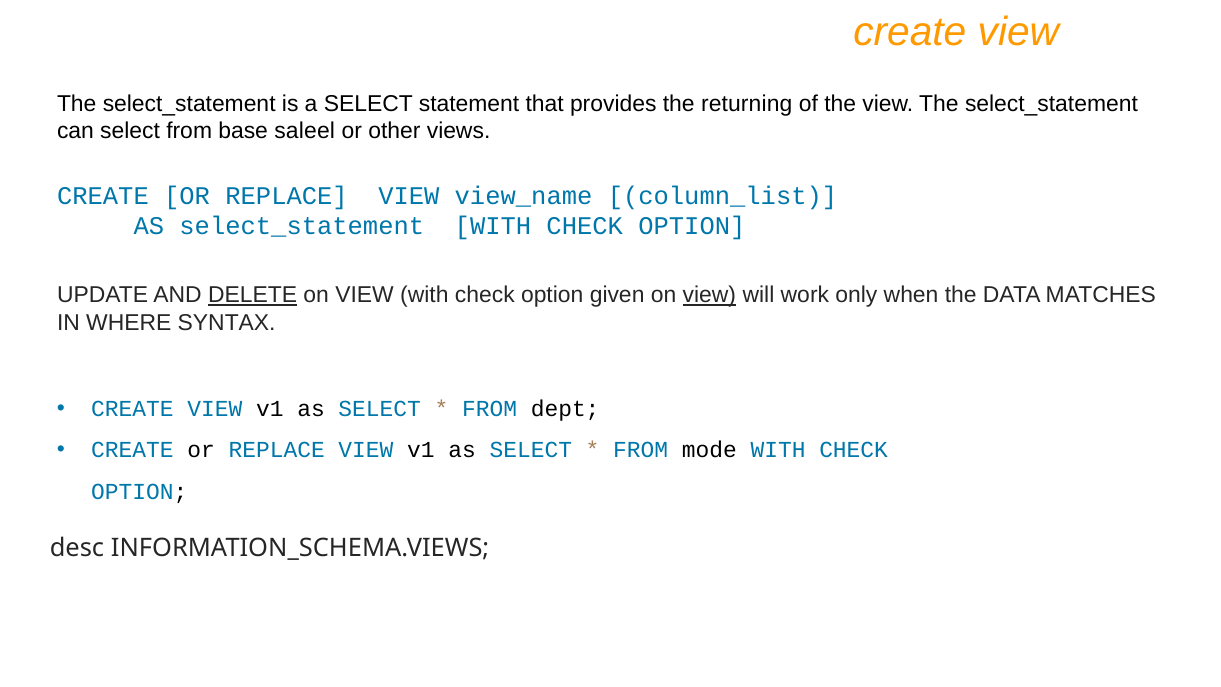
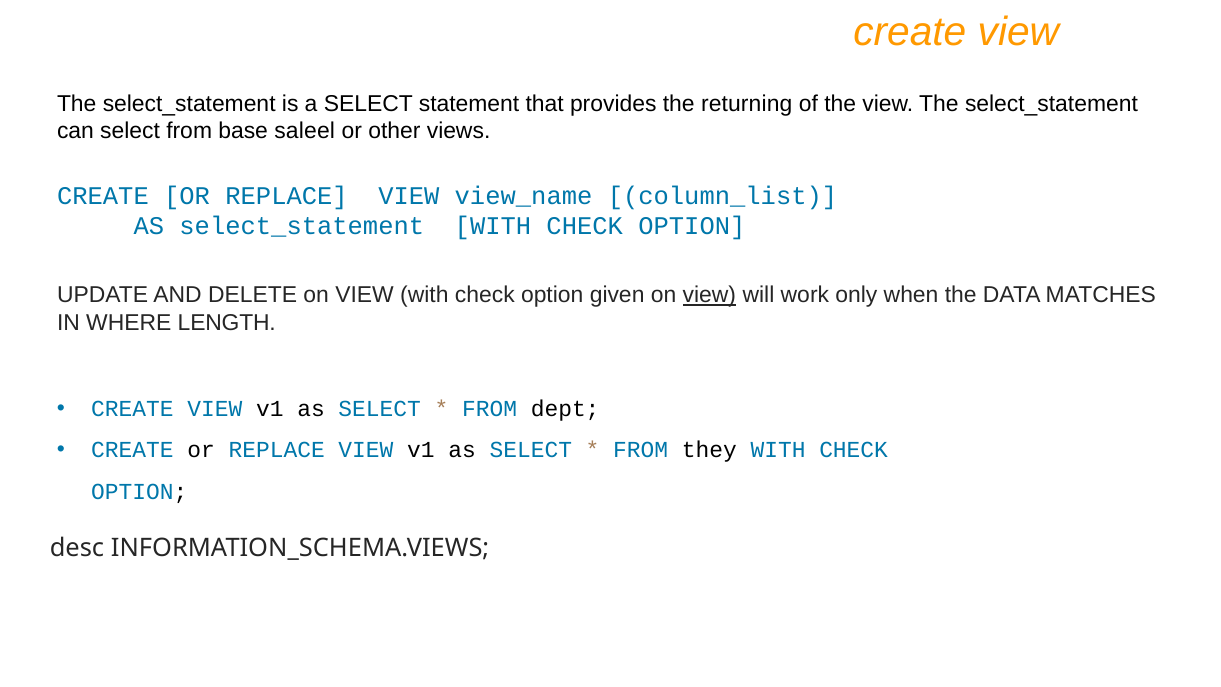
DELETE underline: present -> none (253, 295)
SYNTAX: SYNTAX -> LENGTH (227, 322)
mode: mode -> they (709, 450)
